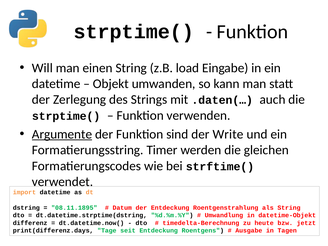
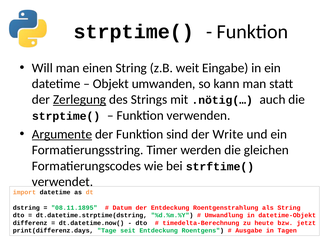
load: load -> weit (188, 68)
Zerlegung underline: none -> present (80, 100)
.daten(…: .daten(… -> .nötig(… (222, 100)
